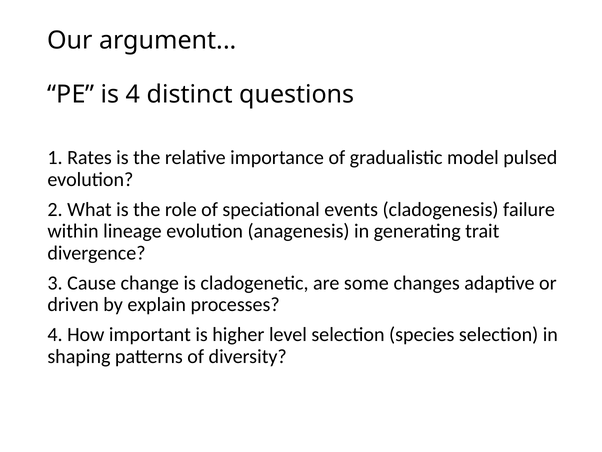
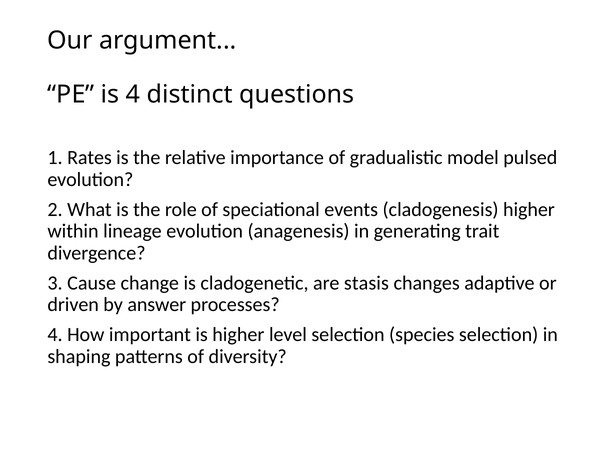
cladogenesis failure: failure -> higher (529, 209)
some: some -> stasis (366, 283)
explain: explain -> answer (157, 304)
